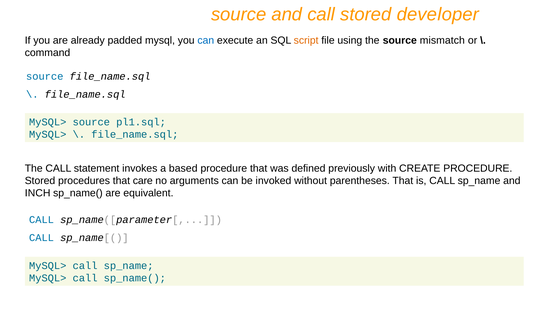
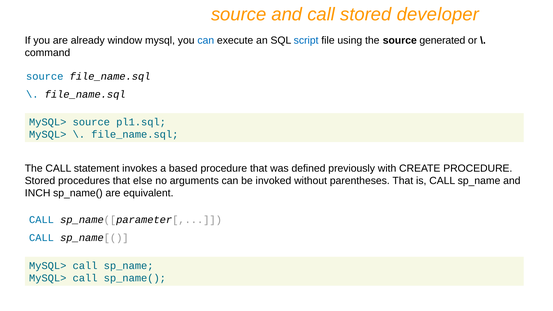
padded: padded -> window (125, 40)
script colour: orange -> blue (306, 40)
mismatch: mismatch -> generated (442, 40)
care: care -> else (143, 181)
